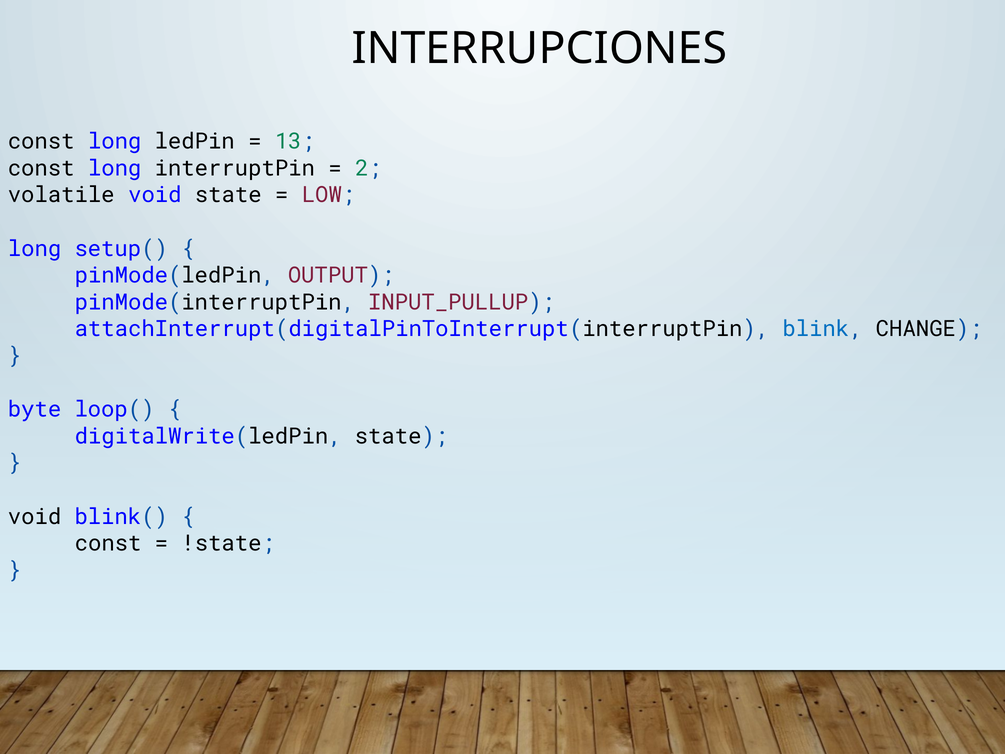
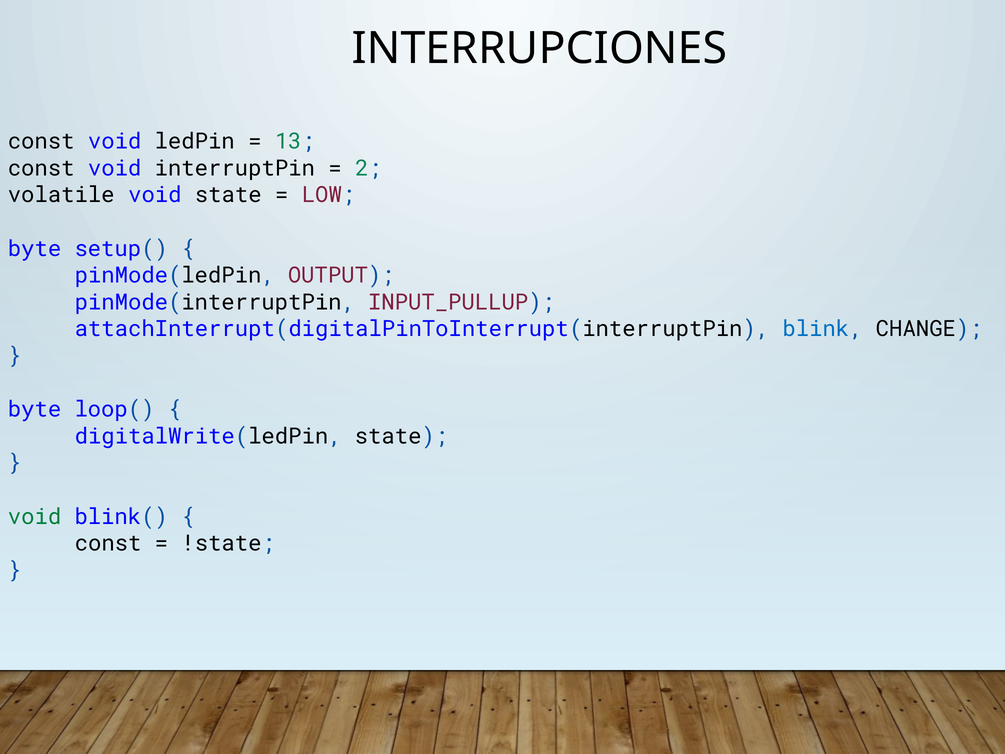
long: long -> void (115, 141)
long: long -> void (115, 168)
long: long -> byte (35, 249)
void colour: black -> green (35, 516)
